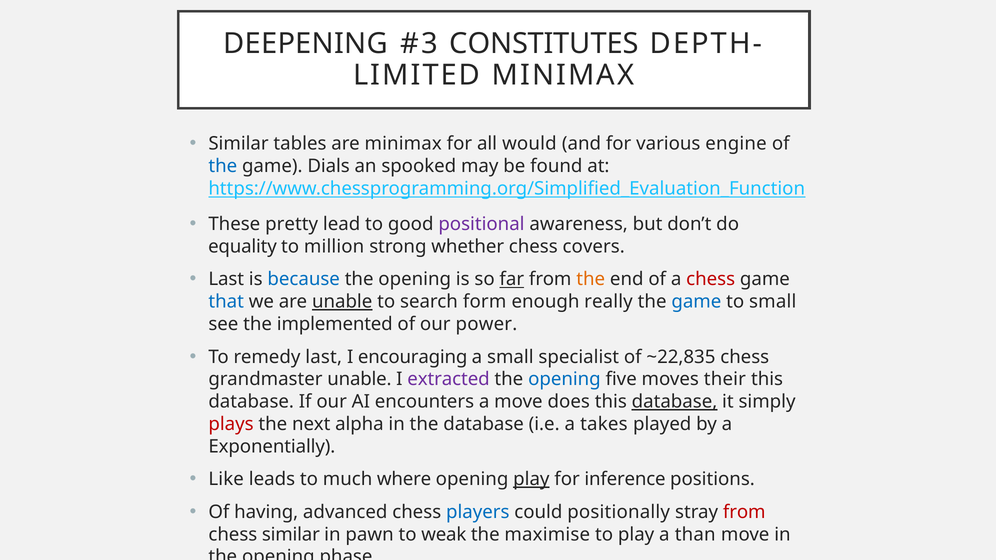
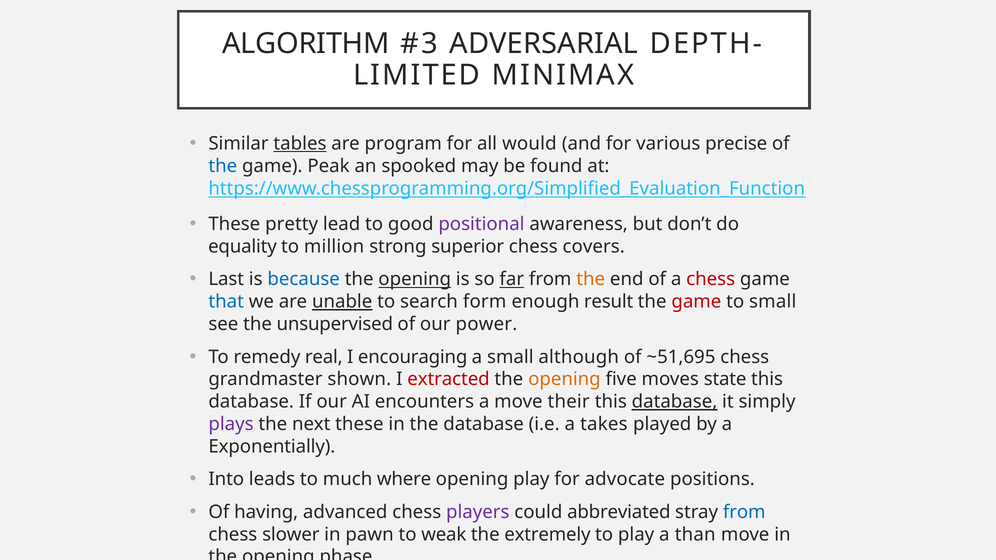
DEEPENING: DEEPENING -> ALGORITHM (306, 44)
CONSTITUTES: CONSTITUTES -> ADVERSARIAL (544, 44)
tables underline: none -> present (300, 144)
are minimax: minimax -> program (403, 144)
engine: engine -> precise (736, 144)
Dials: Dials -> Peak (329, 166)
whether: whether -> superior (468, 247)
opening underline: none -> present (415, 279)
really: really -> result (609, 302)
game colour: blue -> red (696, 302)
implemented: implemented -> unsupervised (335, 324)
remedy last: last -> real (324, 357)
specialist: specialist -> although (579, 357)
~22,835: ~22,835 -> ~51,695 (681, 357)
grandmaster unable: unable -> shown (359, 379)
extracted colour: purple -> red (449, 379)
opening colour: blue -> orange (564, 379)
their: their -> state (725, 379)
does: does -> their (569, 402)
plays colour: red -> purple (231, 424)
next alpha: alpha -> these (359, 424)
Like: Like -> Into (226, 479)
play underline: present -> none (531, 479)
inference: inference -> advocate (625, 479)
players colour: blue -> purple (478, 512)
positionally: positionally -> abbreviated (619, 512)
from colour: red -> blue (744, 512)
chess similar: similar -> slower (291, 535)
maximise: maximise -> extremely (547, 535)
